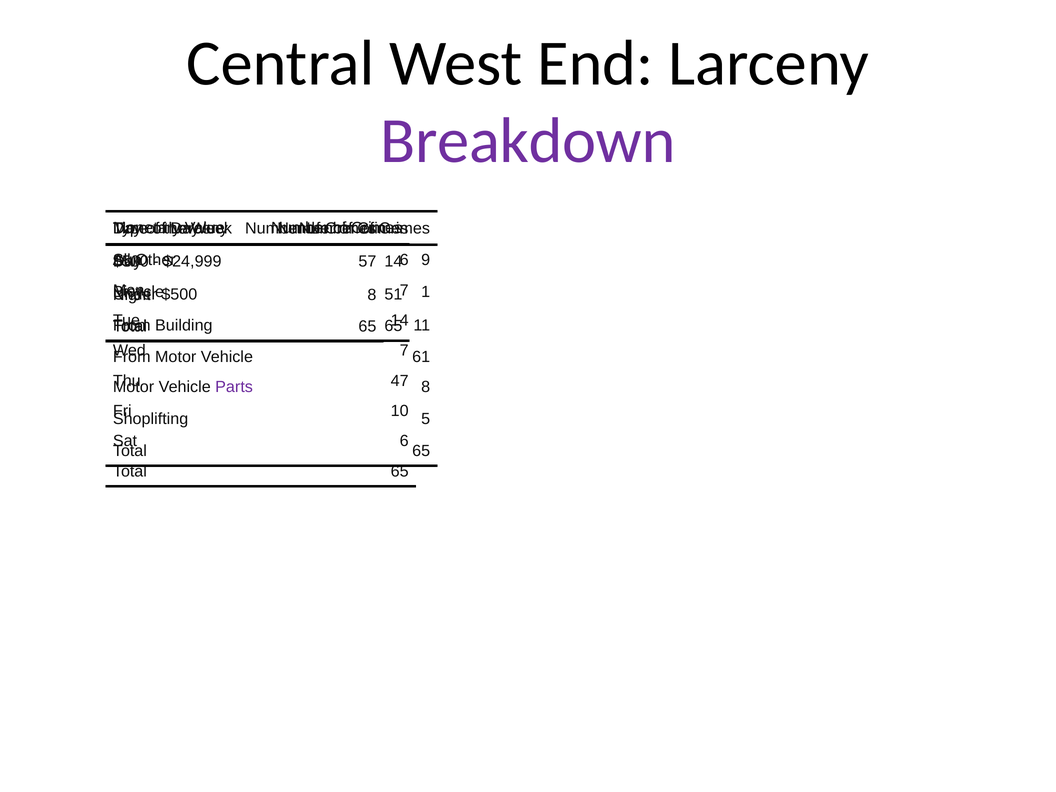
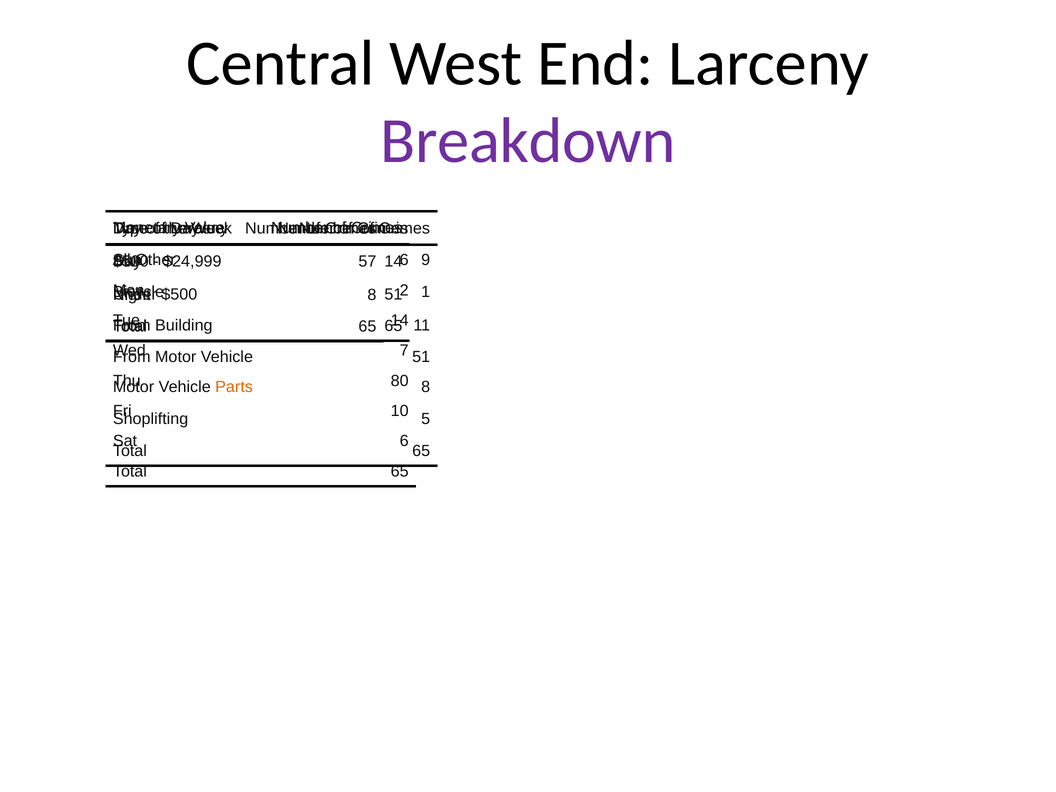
7: 7 -> 2 (404, 290)
Vehicle 61: 61 -> 51 (421, 357)
47: 47 -> 80 (400, 381)
Parts colour: purple -> orange (234, 387)
